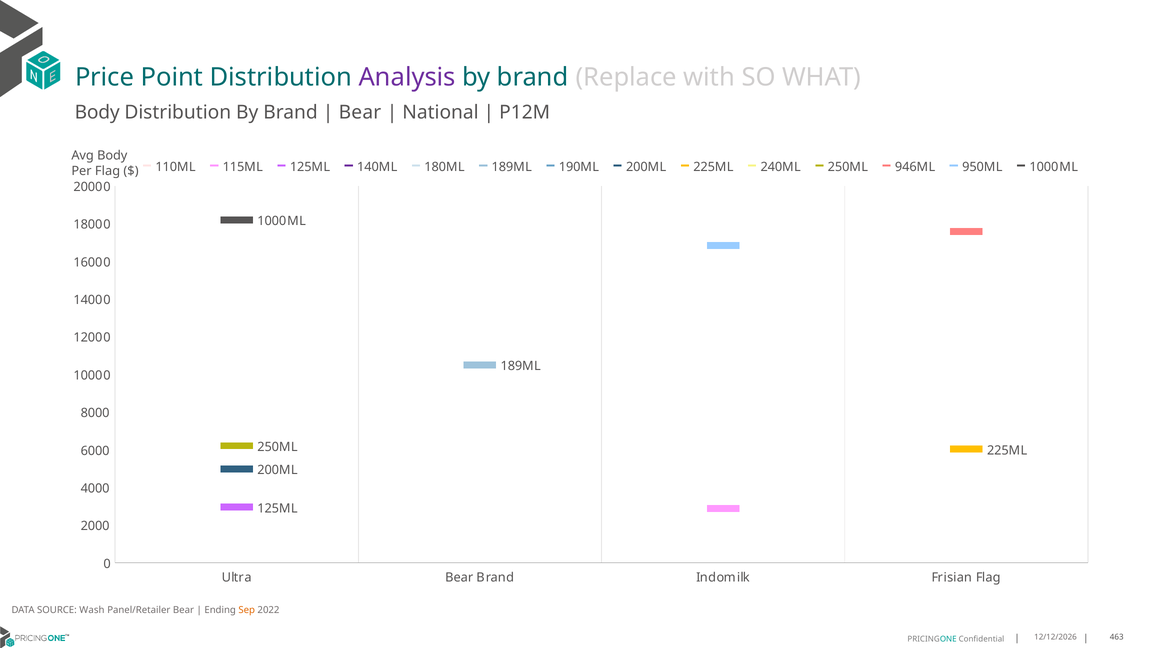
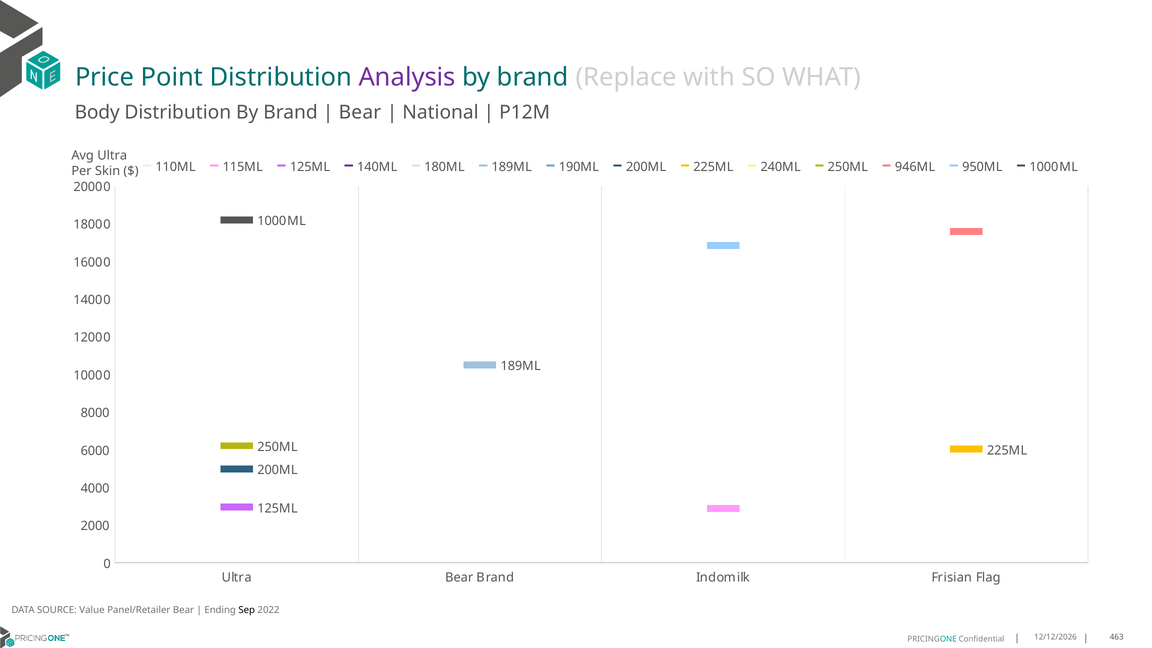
Avg Body: Body -> Ultra (112, 156)
Per Flag: Flag -> Skin (108, 171)
Wash: Wash -> Value (92, 610)
Sep colour: orange -> black (247, 610)
